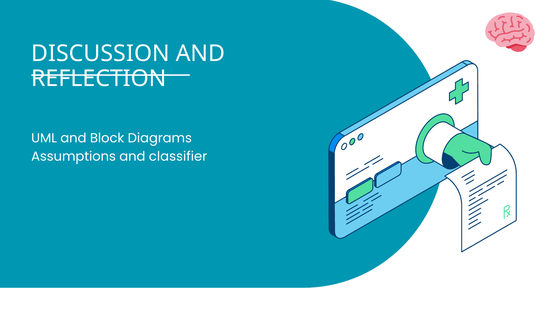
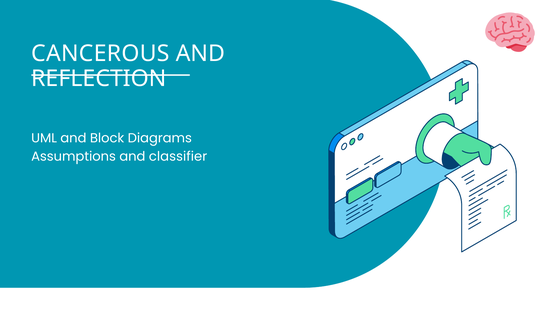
DISCUSSION: DISCUSSION -> CANCEROUS (100, 54)
